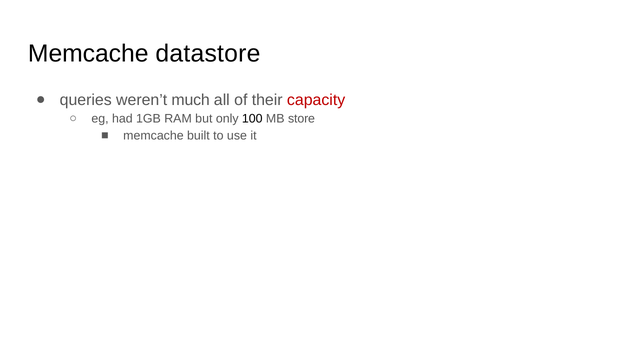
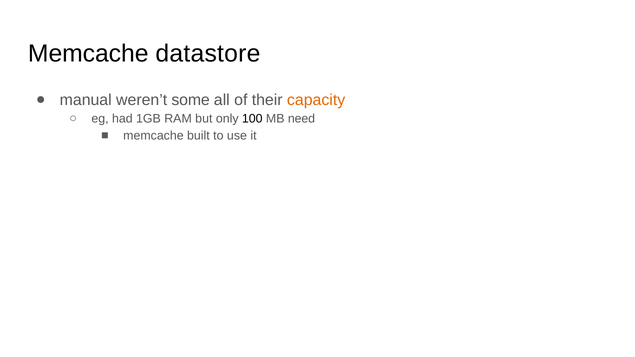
queries: queries -> manual (86, 100)
much: much -> some (191, 100)
capacity colour: red -> orange (316, 100)
store: store -> need (302, 119)
